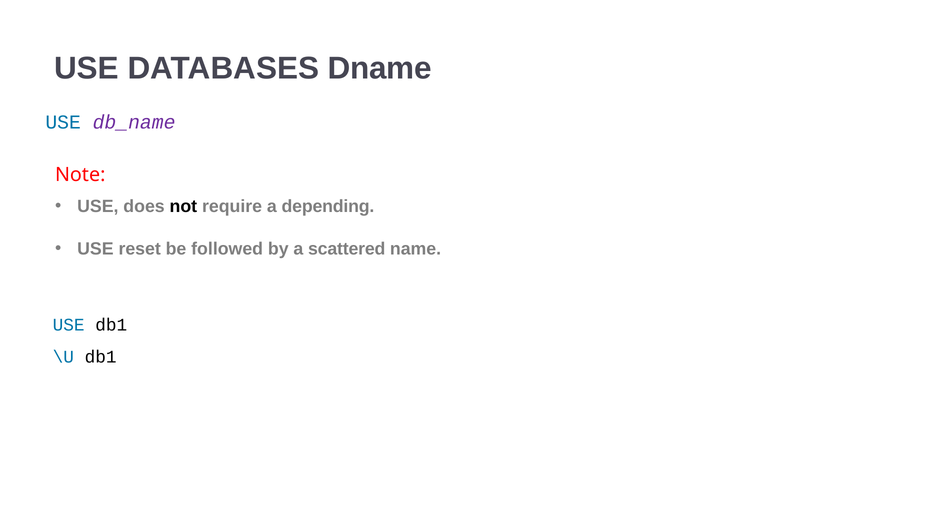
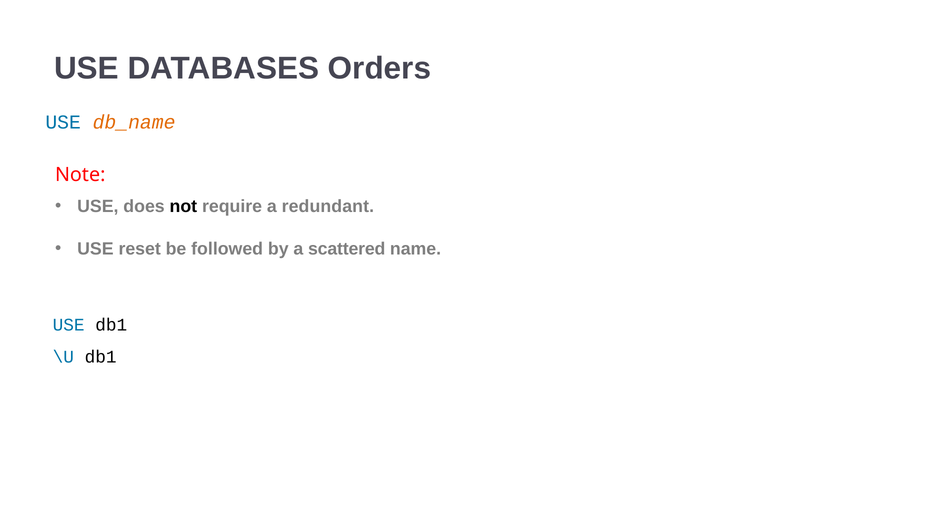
Dname: Dname -> Orders (380, 68)
db_name colour: purple -> orange (134, 122)
depending: depending -> redundant (328, 207)
